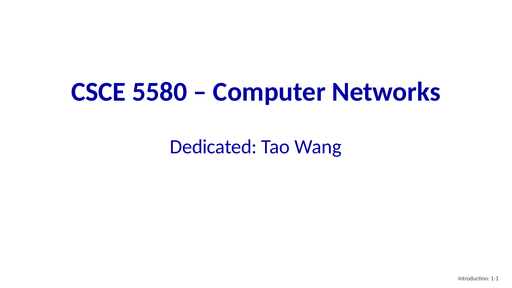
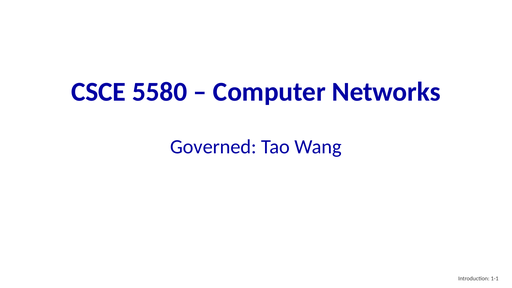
Dedicated: Dedicated -> Governed (213, 147)
